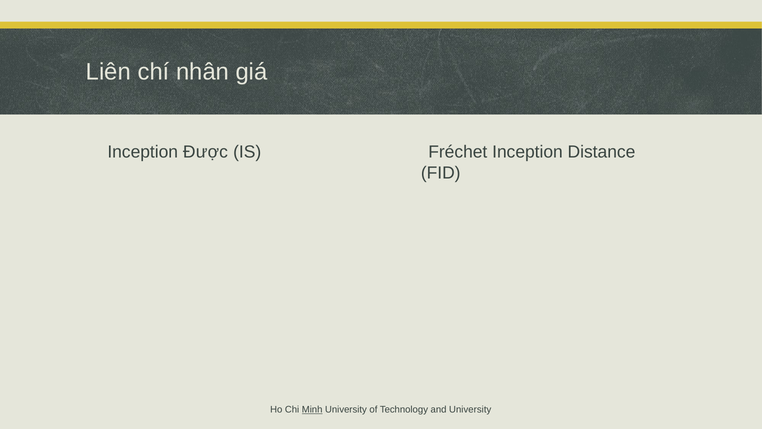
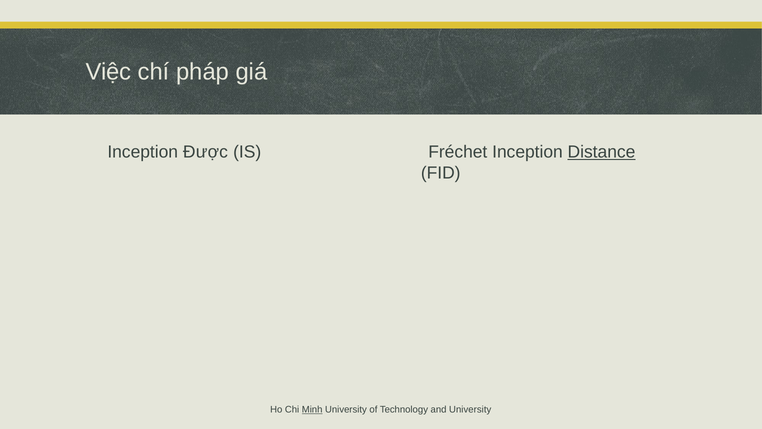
Liên: Liên -> Việc (109, 72)
nhân: nhân -> pháp (203, 72)
Distance underline: none -> present (601, 152)
